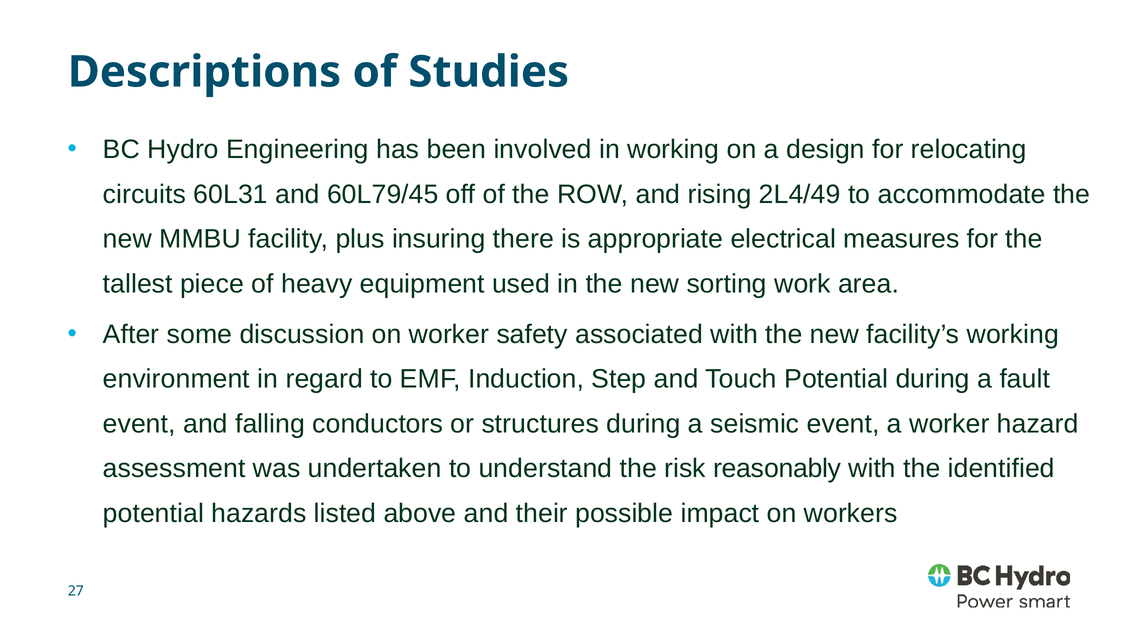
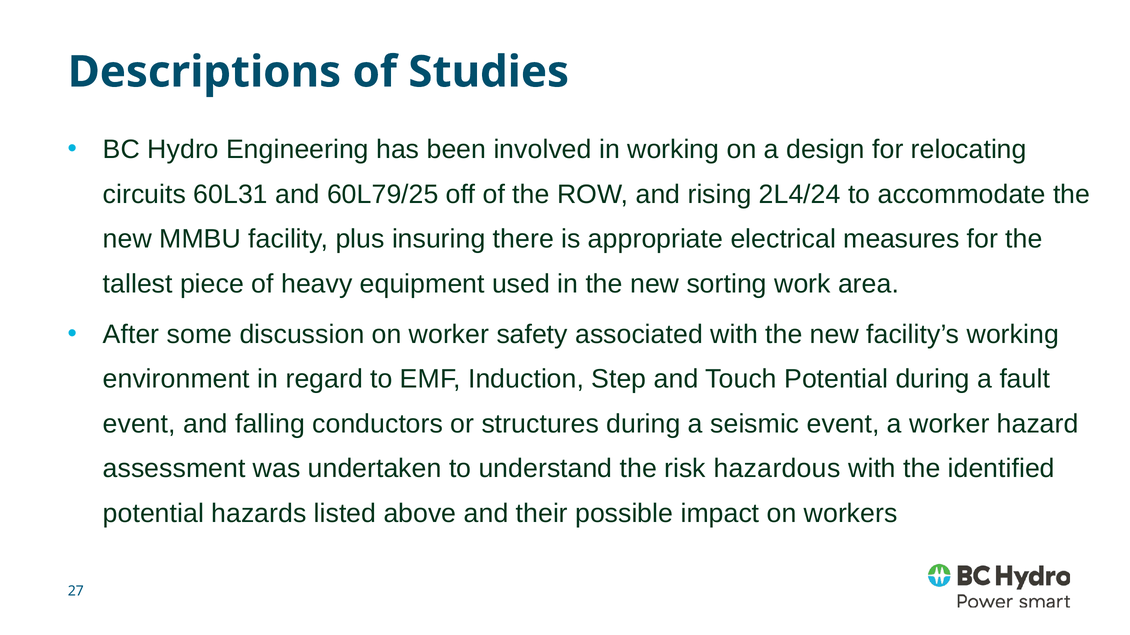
60L79/45: 60L79/45 -> 60L79/25 (383, 195)
2L4/49: 2L4/49 -> 2L4/24 (800, 195)
reasonably: reasonably -> hazardous (777, 469)
